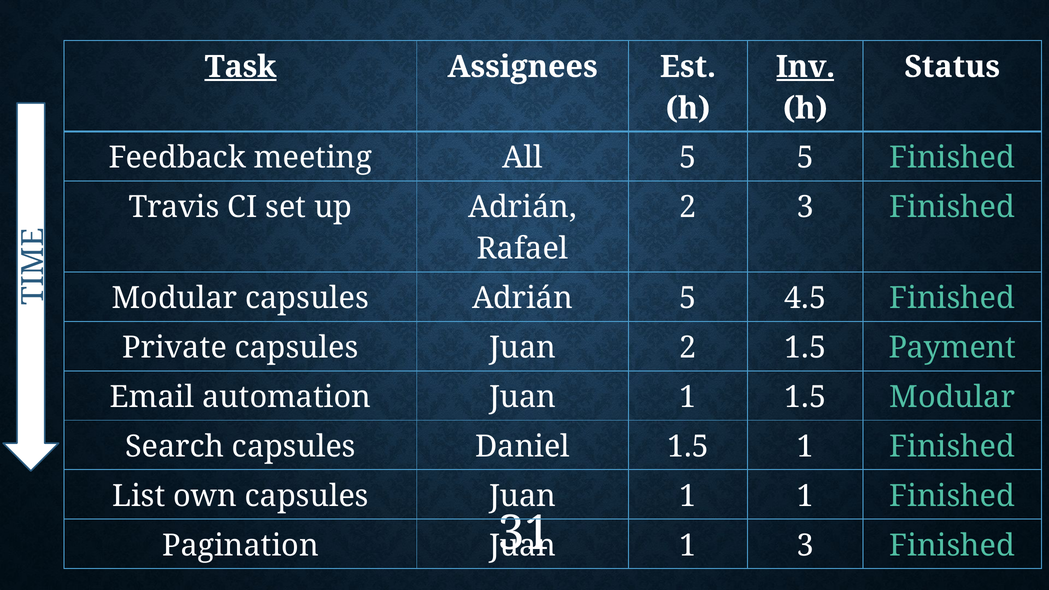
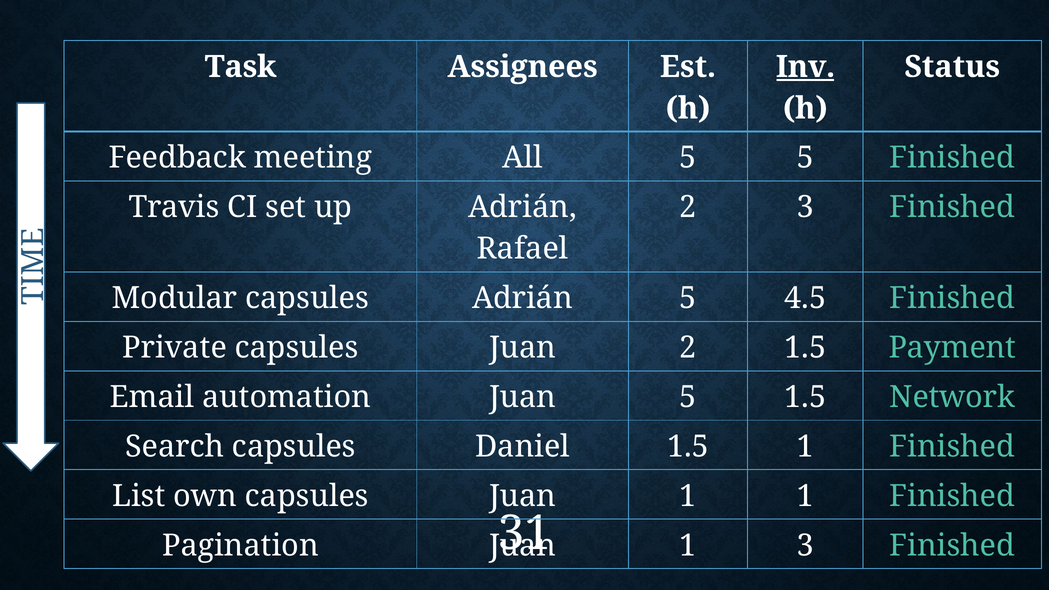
Task underline: present -> none (241, 67)
automation Juan 1: 1 -> 5 (688, 397)
1.5 Modular: Modular -> Network (952, 397)
